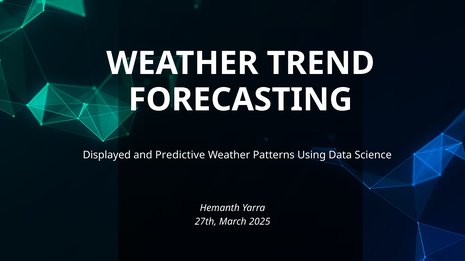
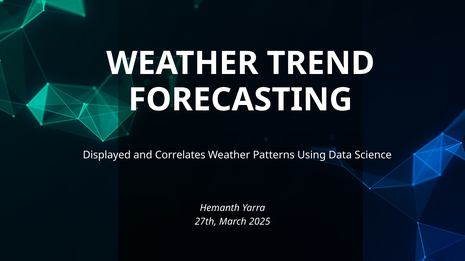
Predictive: Predictive -> Correlates (180, 155)
